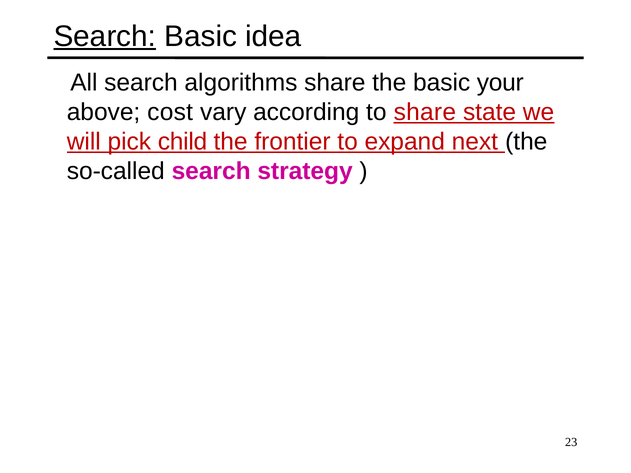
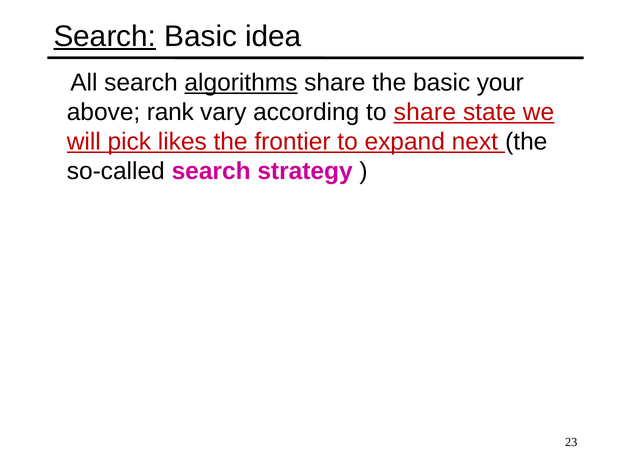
algorithms underline: none -> present (241, 83)
cost: cost -> rank (170, 112)
child: child -> likes (182, 142)
